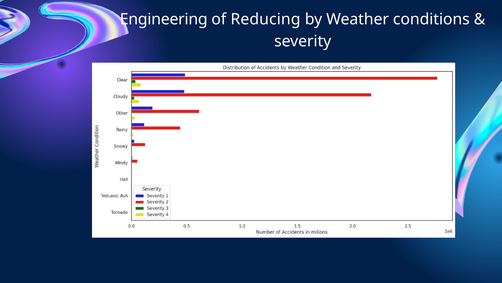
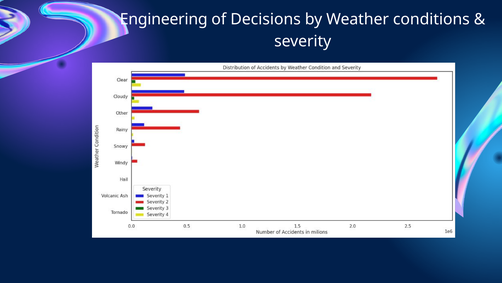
Reducing: Reducing -> Decisions (266, 19)
